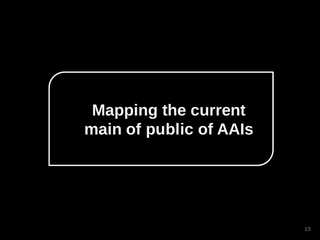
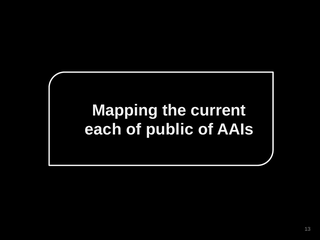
main: main -> each (103, 129)
